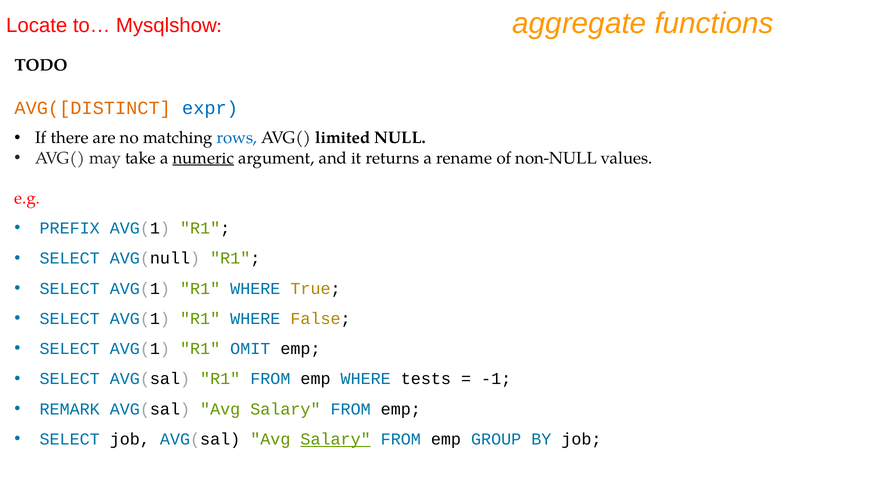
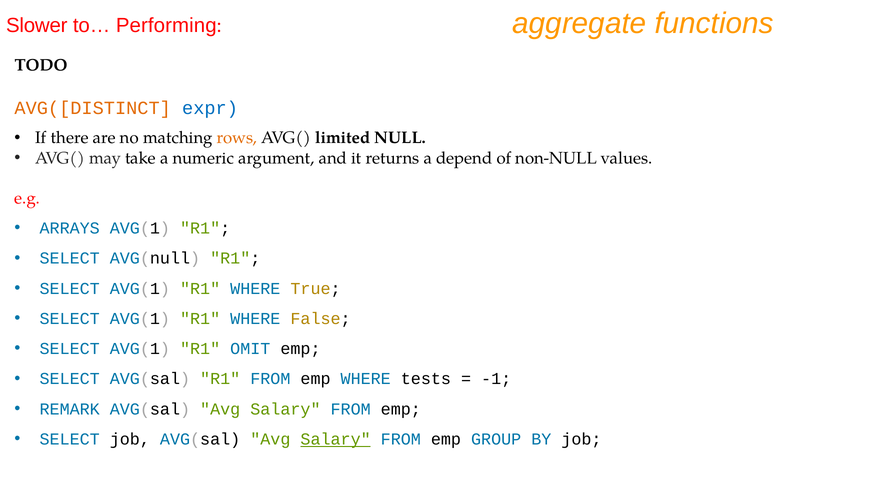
Locate: Locate -> Slower (37, 26)
Mysqlshow: Mysqlshow -> Performing (166, 26)
rows colour: blue -> orange (237, 138)
numeric underline: present -> none (203, 158)
rename: rename -> depend (464, 158)
PREFIX: PREFIX -> ARRAYS (70, 228)
